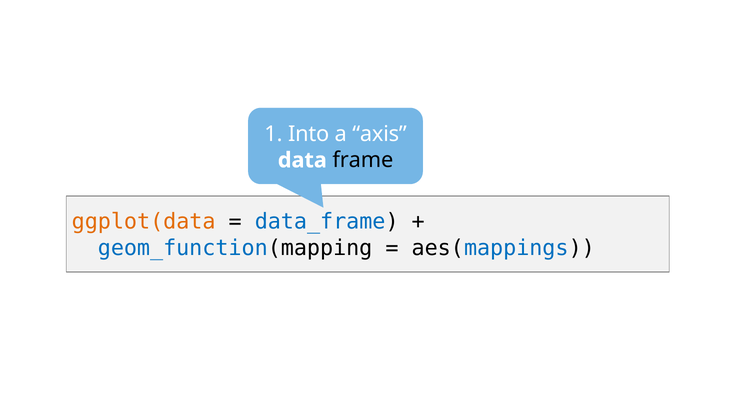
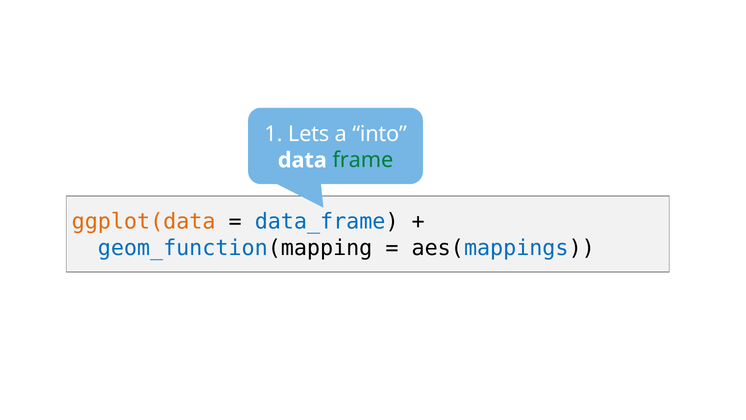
Into: Into -> Lets (309, 134)
axis: axis -> into (380, 134)
frame colour: black -> green (363, 160)
